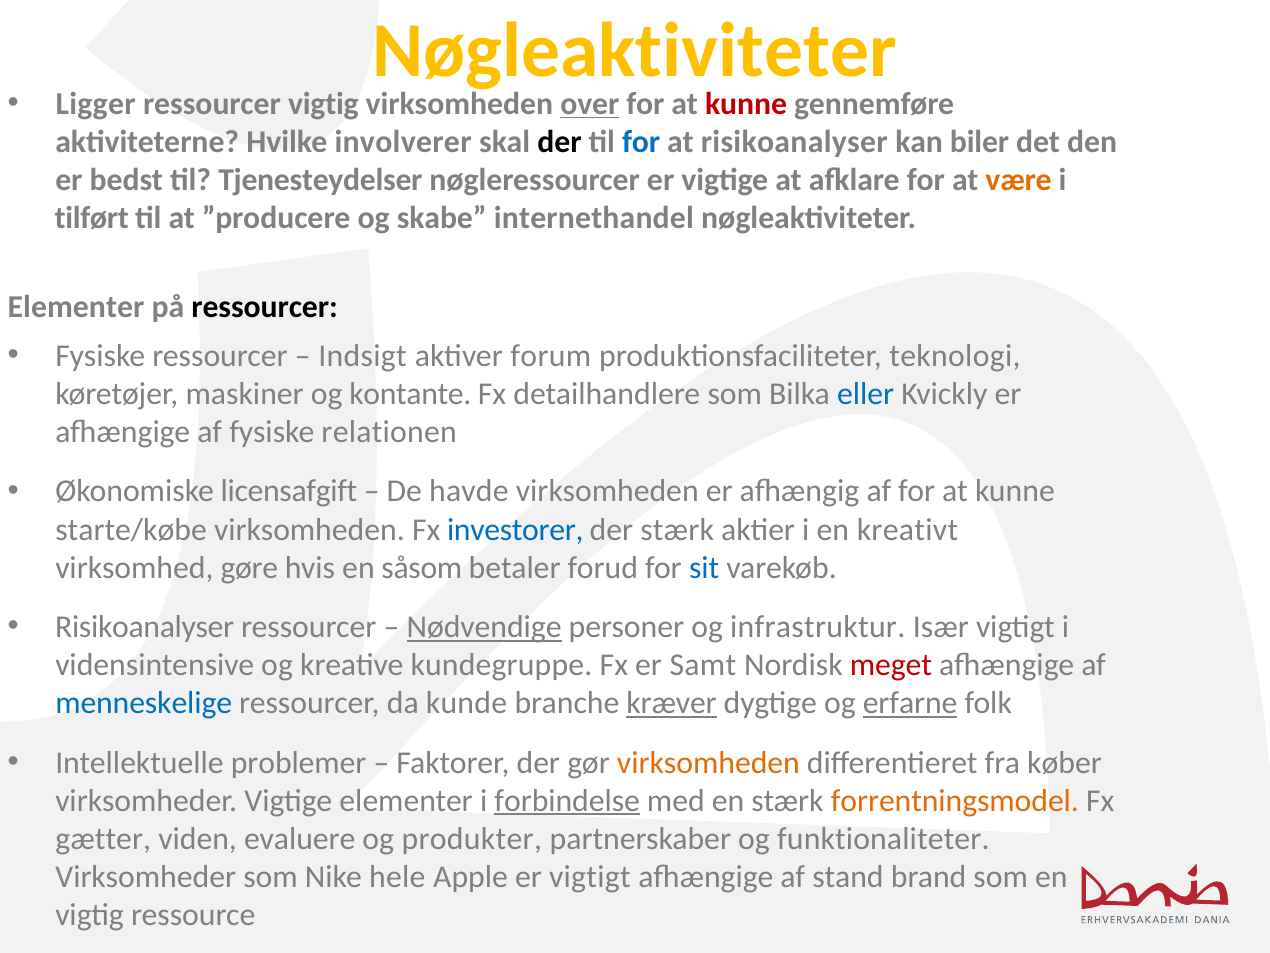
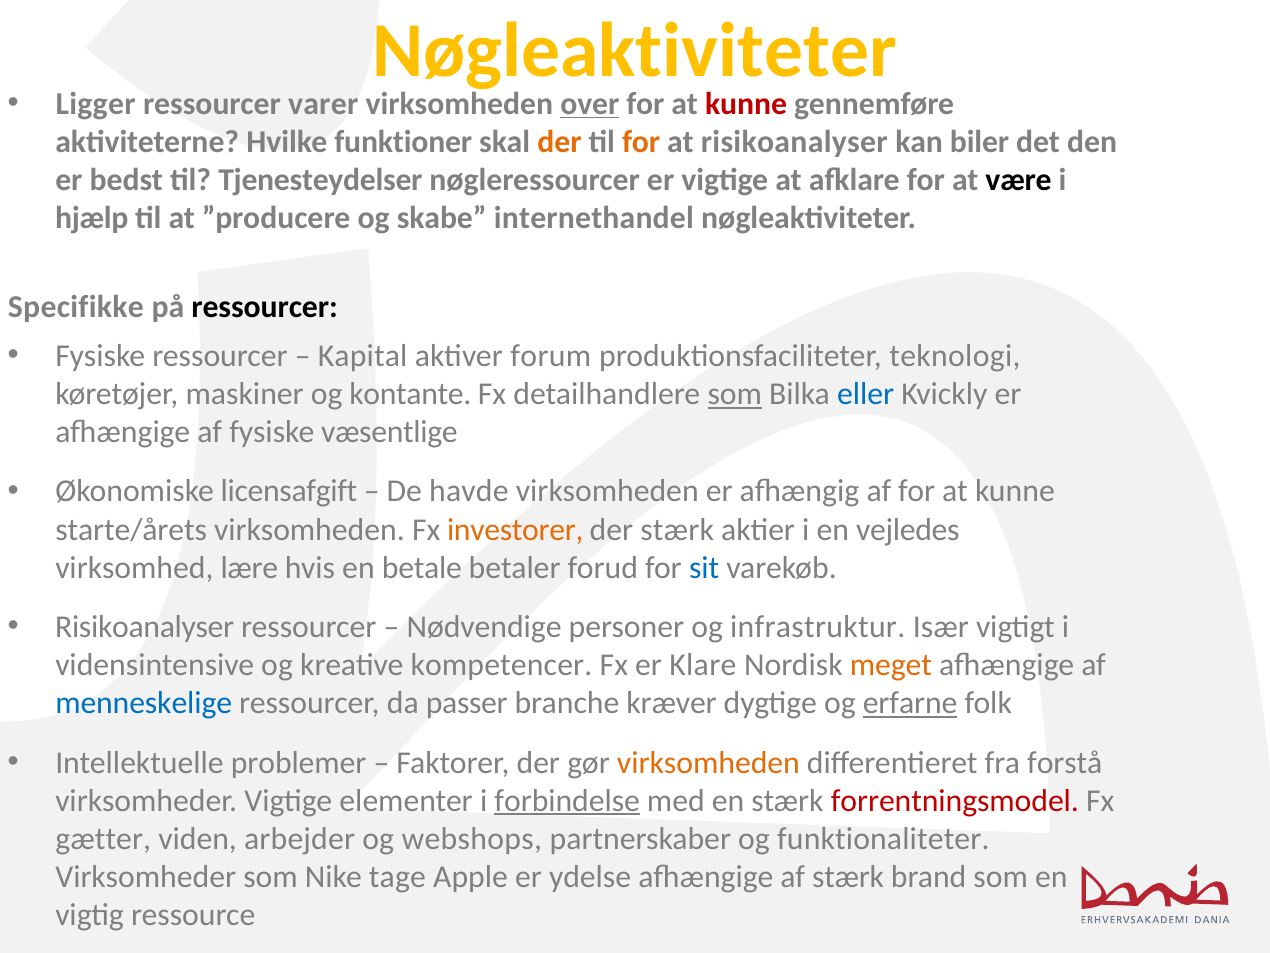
ressourcer vigtig: vigtig -> varer (323, 104)
involverer: involverer -> funktioner (403, 142)
der colour: black -> orange (559, 142)
for colour: blue -> orange (641, 142)
være colour: orange -> black (1019, 180)
tilført: tilført -> hjælp (92, 218)
Elementer: Elementer -> Specifikke (76, 307)
Indsigt: Indsigt -> Kapital (363, 356)
som underline: none -> present (735, 394)
relationen: relationen -> væsentlige (389, 432)
starte/købe: starte/købe -> starte/årets (131, 529)
investorer colour: blue -> orange (515, 529)
kreativt: kreativt -> vejledes (908, 529)
gøre: gøre -> lære (249, 567)
såsom: såsom -> betale (422, 567)
Nødvendige underline: present -> none (484, 627)
kundegruppe: kundegruppe -> kompetencer (501, 665)
Samt: Samt -> Klare (703, 665)
meget colour: red -> orange (891, 665)
kunde: kunde -> passer (467, 703)
kræver underline: present -> none (672, 703)
køber: køber -> forstå (1065, 762)
forrentningsmodel colour: orange -> red (955, 800)
evaluere: evaluere -> arbejder (300, 838)
produkter: produkter -> webshops (472, 838)
hele: hele -> tage (397, 877)
er vigtigt: vigtigt -> ydelse (590, 877)
af stand: stand -> stærk (848, 877)
